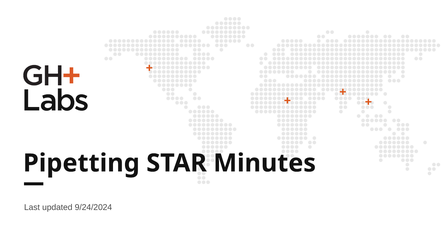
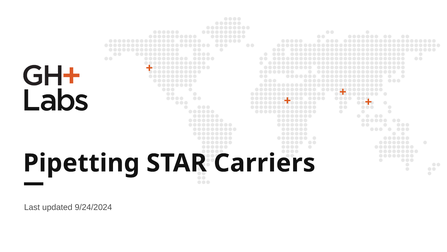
Minutes: Minutes -> Carriers (265, 163)
